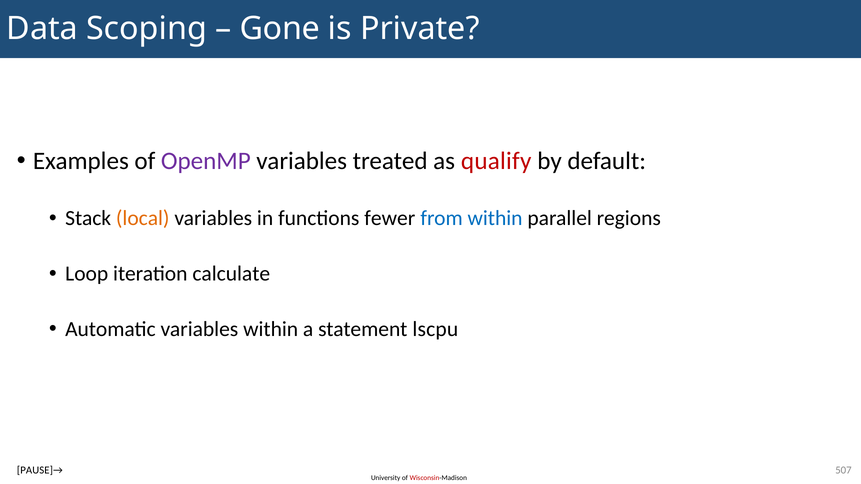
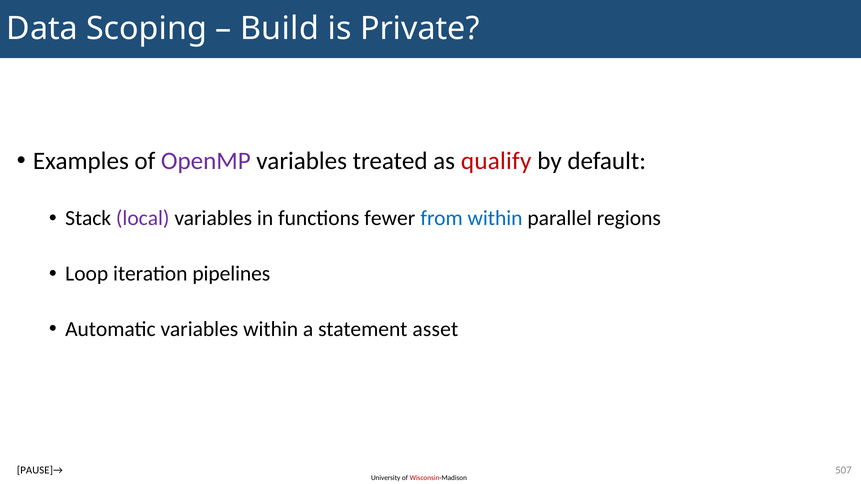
Gone: Gone -> Build (280, 29)
local colour: orange -> purple (143, 219)
calculate: calculate -> pipelines (231, 274)
lscpu: lscpu -> asset (435, 329)
